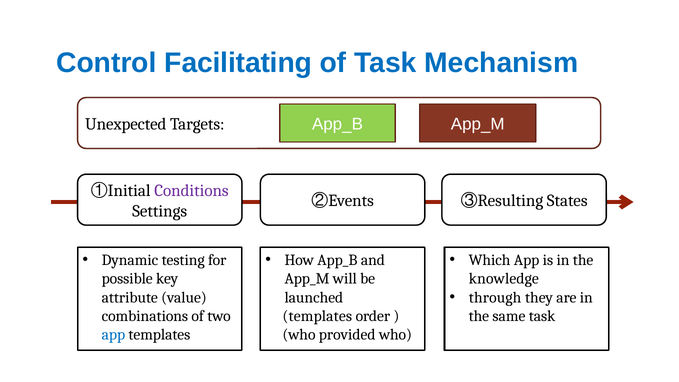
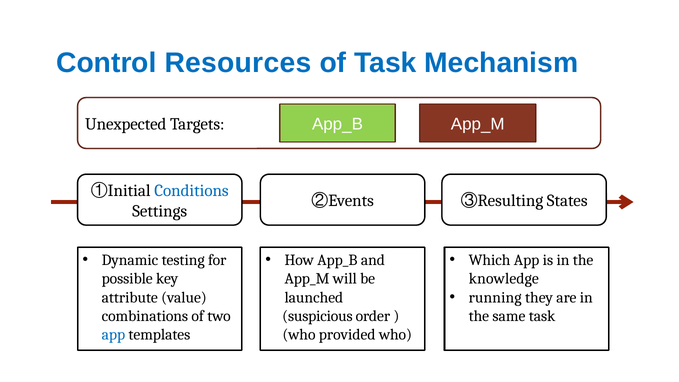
Facilitating: Facilitating -> Resources (238, 63)
Conditions colour: purple -> blue (191, 191)
through: through -> running (495, 297)
templates: templates -> suspicious (317, 316)
